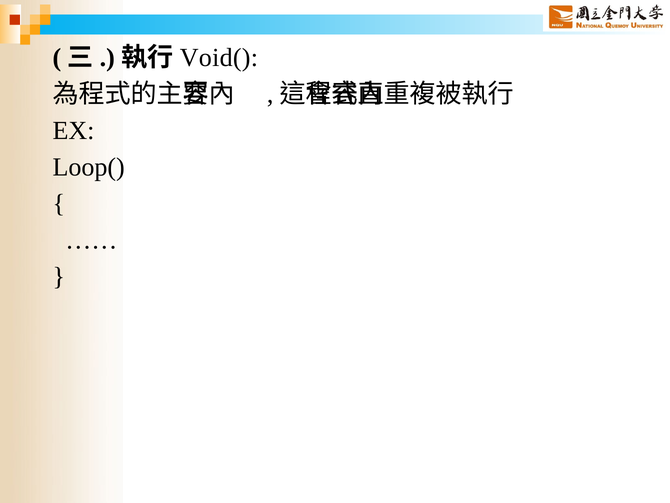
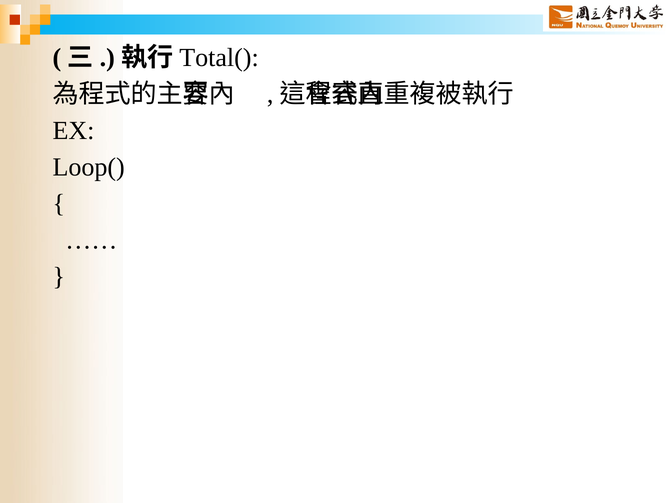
Void(: Void( -> Total( (219, 57)
